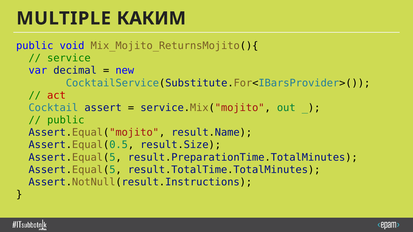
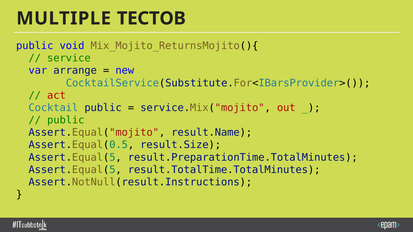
КАКИМ: КАКИМ -> ТЕСТОВ (151, 18)
decimal: decimal -> arrange (75, 71)
Cocktail assert: assert -> public (103, 108)
out colour: green -> red (286, 108)
